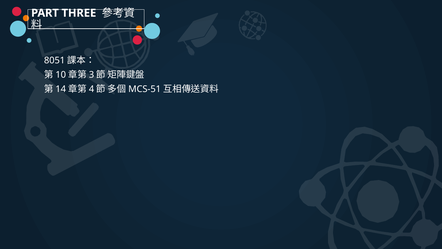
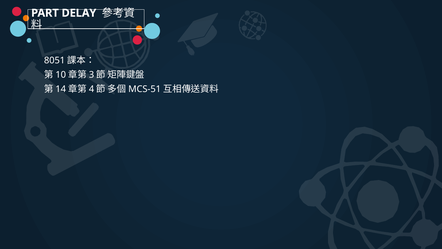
THREE: THREE -> DELAY (79, 13)
